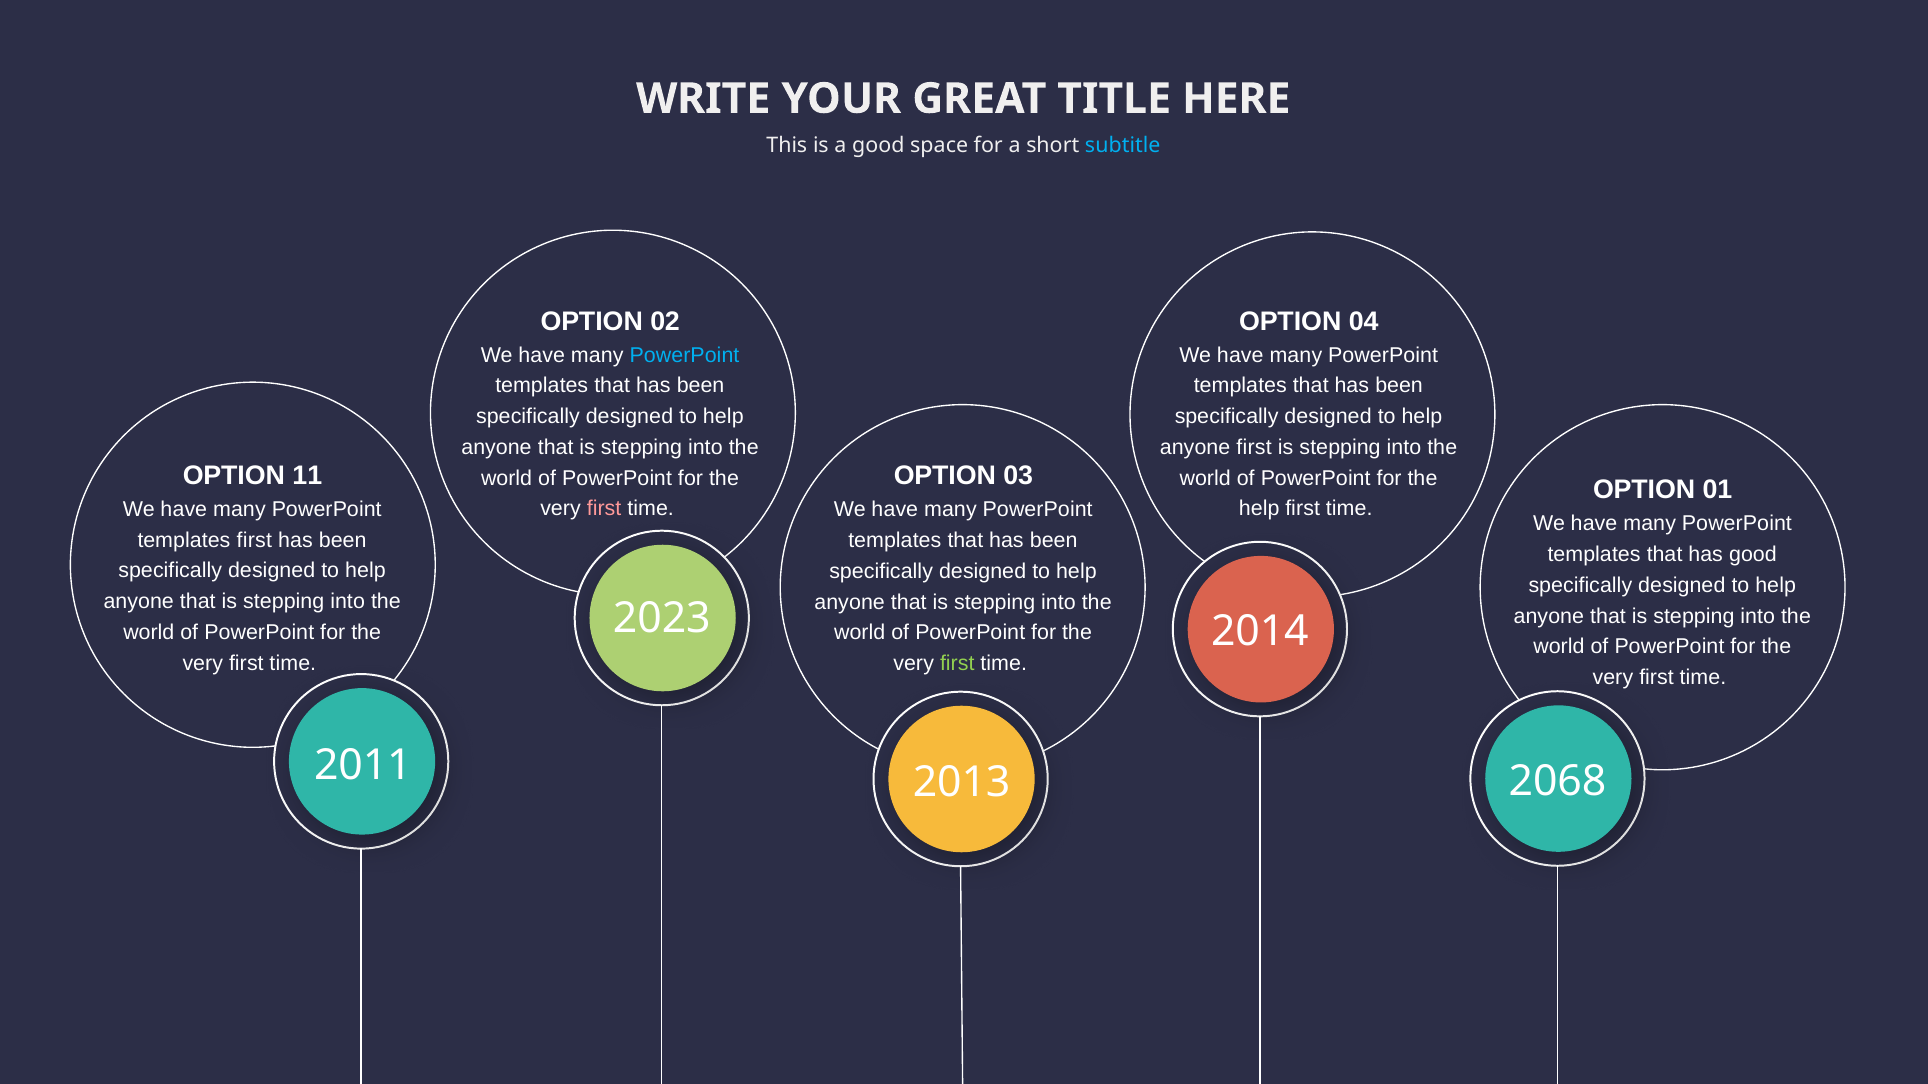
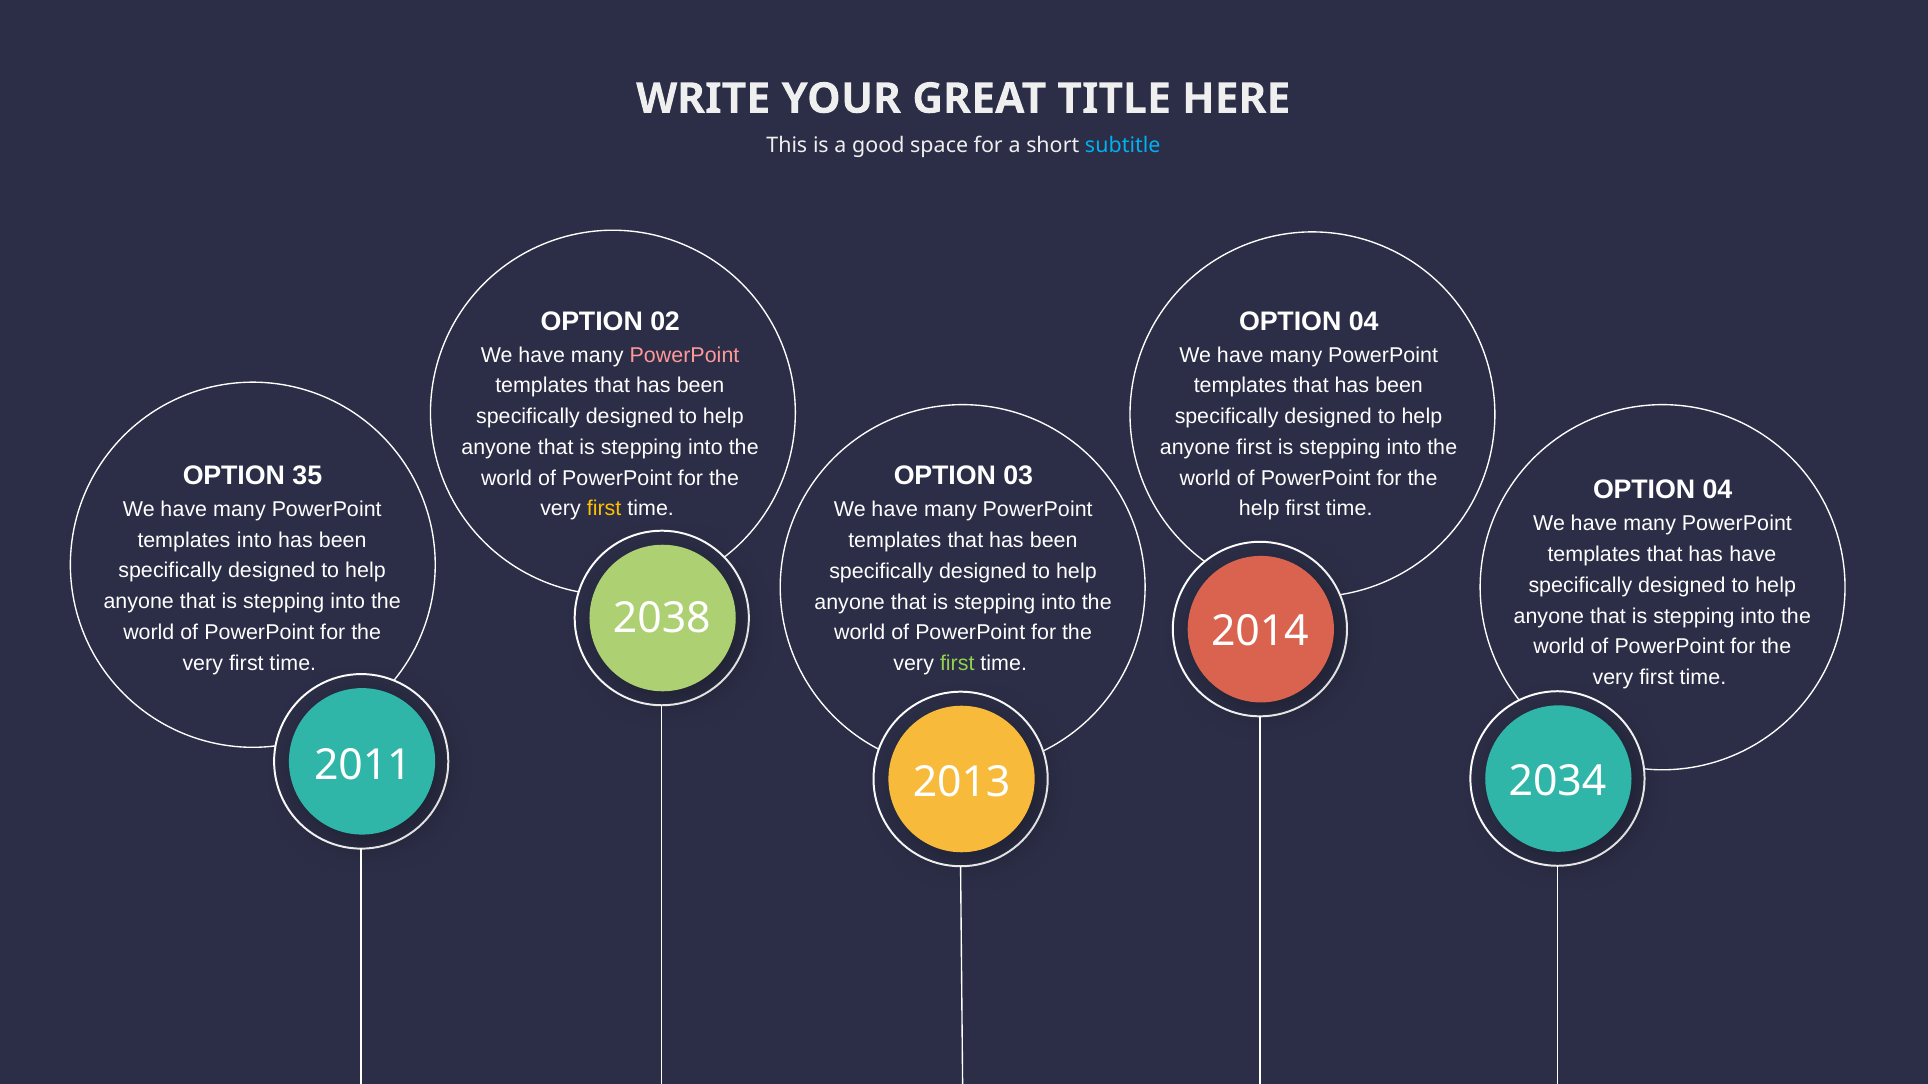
PowerPoint colour: light blue -> pink (685, 355)
11: 11 -> 35 (307, 476)
01: 01 -> 04 (1717, 490)
first colour: pink -> yellow (604, 509)
templates first: first -> into (254, 540)
has good: good -> have (1753, 555)
2023: 2023 -> 2038 (662, 619)
2068: 2068 -> 2034 (1557, 782)
